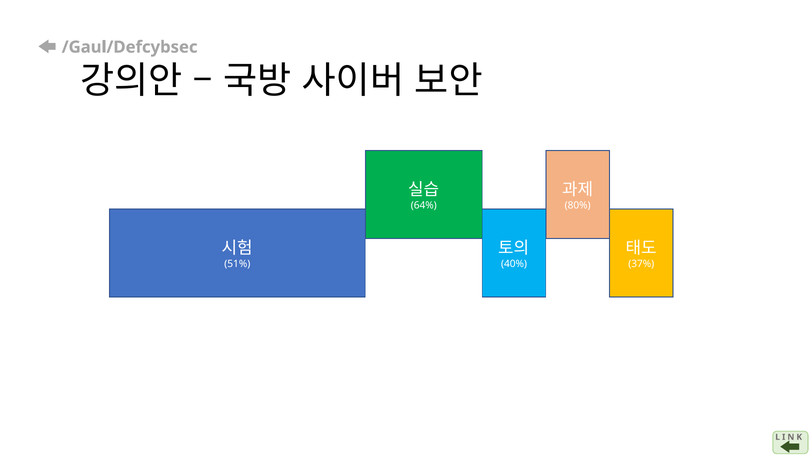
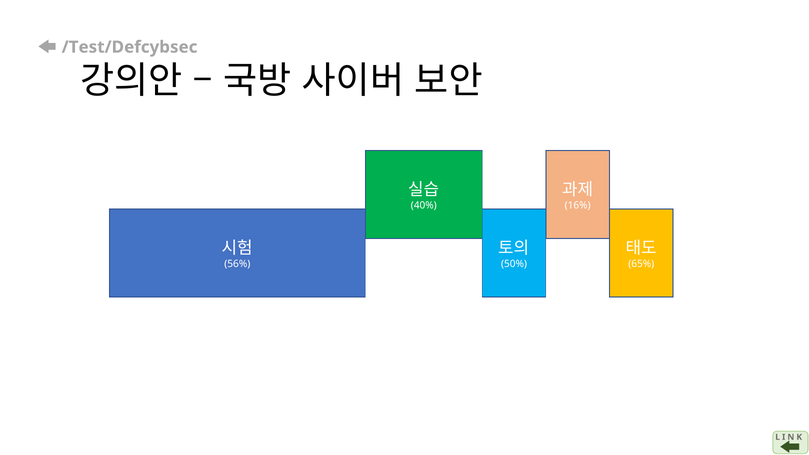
/Gaul/Defcybsec: /Gaul/Defcybsec -> /Test/Defcybsec (130, 47)
64%: 64% -> 40% (424, 205)
80%: 80% -> 16% (578, 205)
51%: 51% -> 56% (237, 264)
40%: 40% -> 50% (514, 264)
37%: 37% -> 65% (641, 264)
